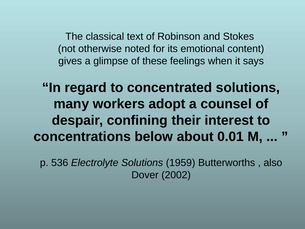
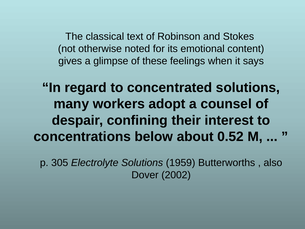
0.01: 0.01 -> 0.52 (231, 136)
536: 536 -> 305 (60, 163)
